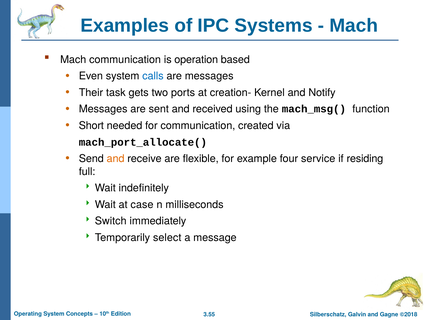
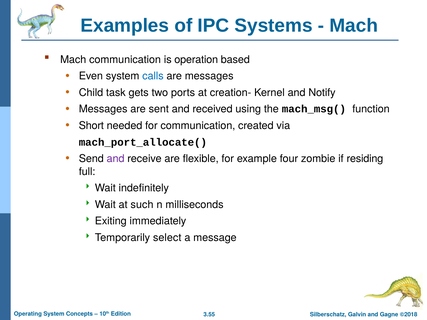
Their: Their -> Child (91, 93)
and colour: orange -> purple (116, 159)
service: service -> zombie (318, 159)
case: case -> such (142, 205)
Switch: Switch -> Exiting (111, 221)
